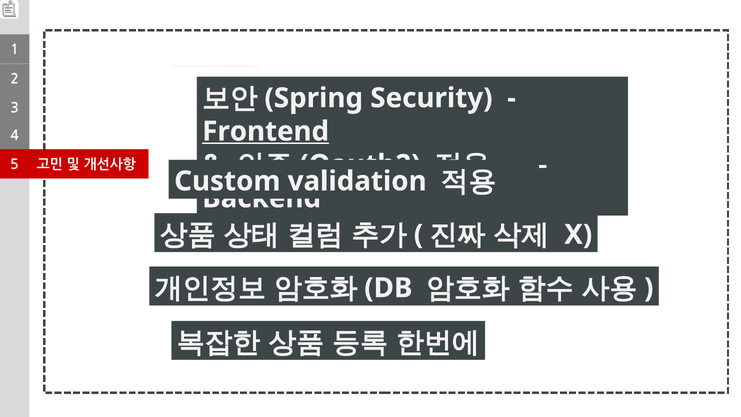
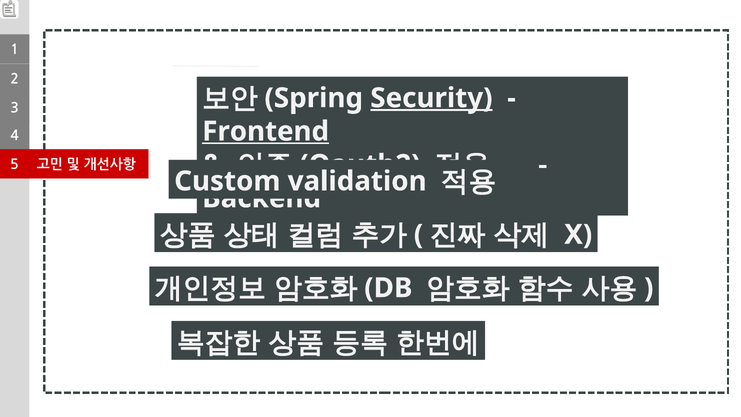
Security underline: none -> present (431, 98)
